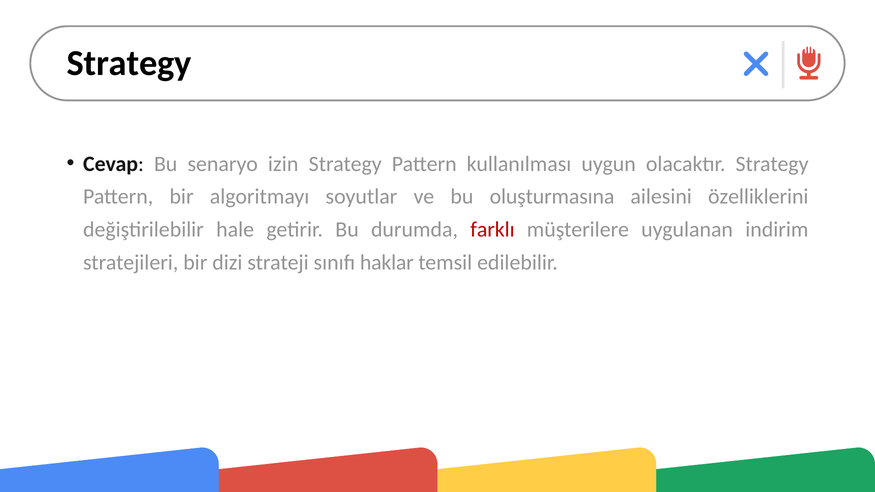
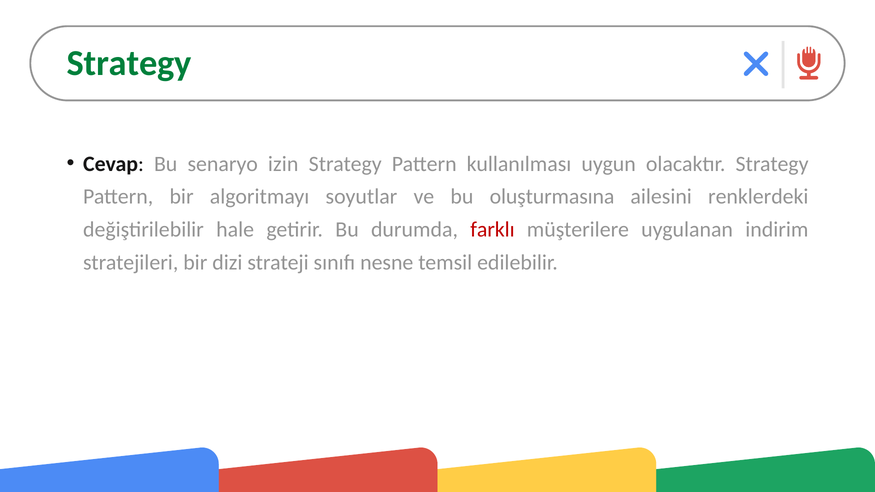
Strategy colour: black -> green (129, 63)
özelliklerini: özelliklerini -> renklerdeki (758, 197)
haklar: haklar -> nesne (387, 262)
